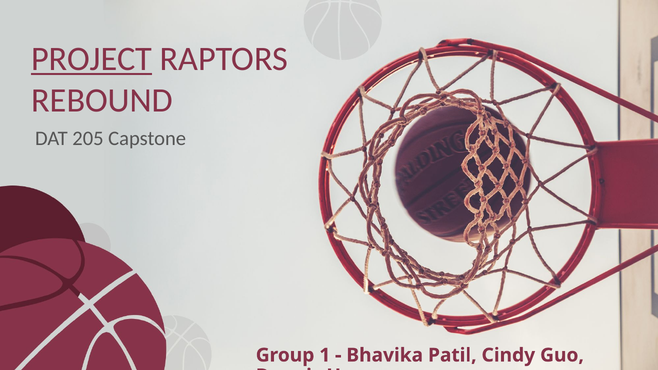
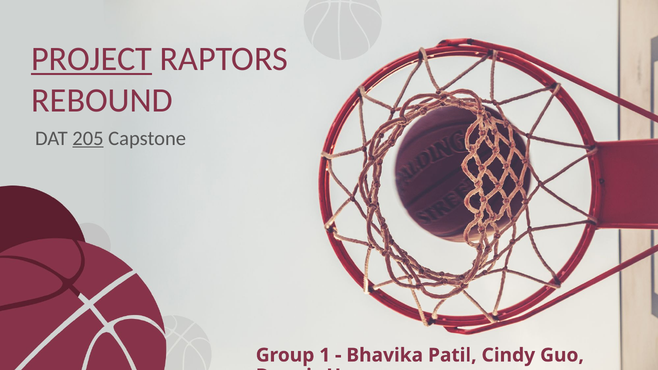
205 underline: none -> present (88, 138)
